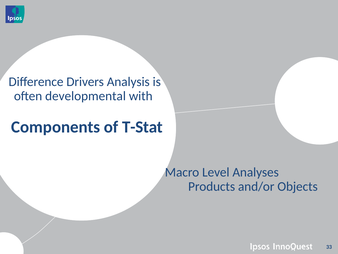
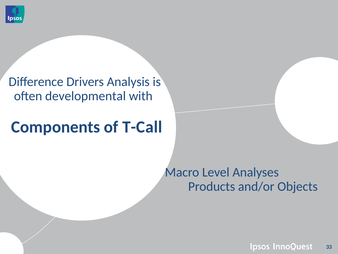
T-Stat: T-Stat -> T-Call (142, 127)
